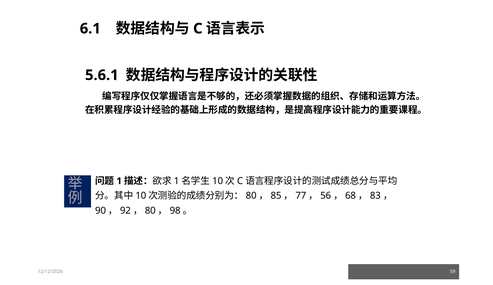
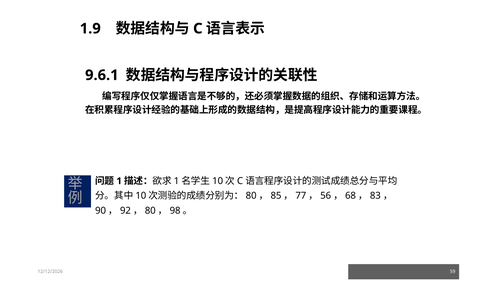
6.1: 6.1 -> 1.9 (90, 29)
5.6.1: 5.6.1 -> 9.6.1 (102, 75)
